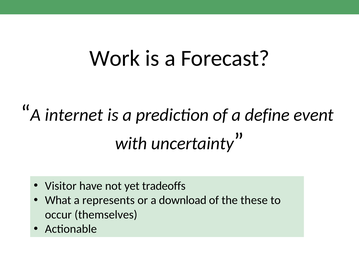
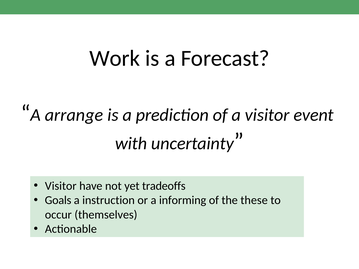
internet: internet -> arrange (74, 115)
a define: define -> visitor (267, 115)
What: What -> Goals (58, 200)
represents: represents -> instruction (109, 200)
download: download -> informing (183, 200)
